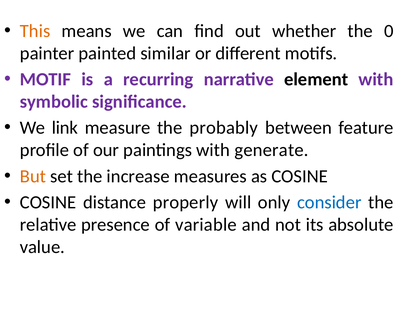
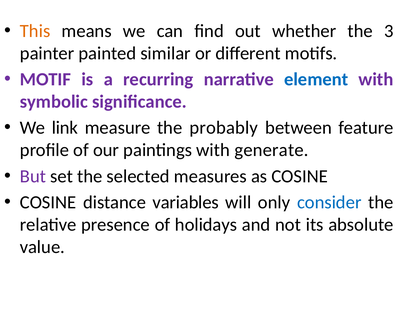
0: 0 -> 3 (389, 31)
element colour: black -> blue (316, 79)
But colour: orange -> purple (33, 176)
increase: increase -> selected (138, 176)
properly: properly -> variables (186, 202)
variable: variable -> holidays (206, 225)
